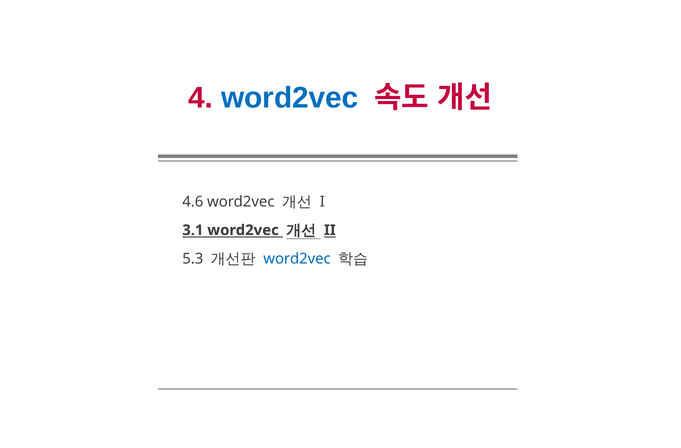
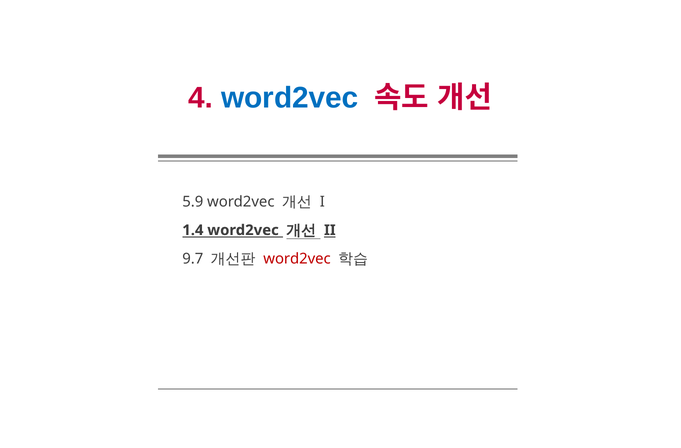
4.6: 4.6 -> 5.9 (193, 201)
3.1: 3.1 -> 1.4 (193, 230)
5.3: 5.3 -> 9.7 (193, 258)
word2vec colour: blue -> red (297, 258)
